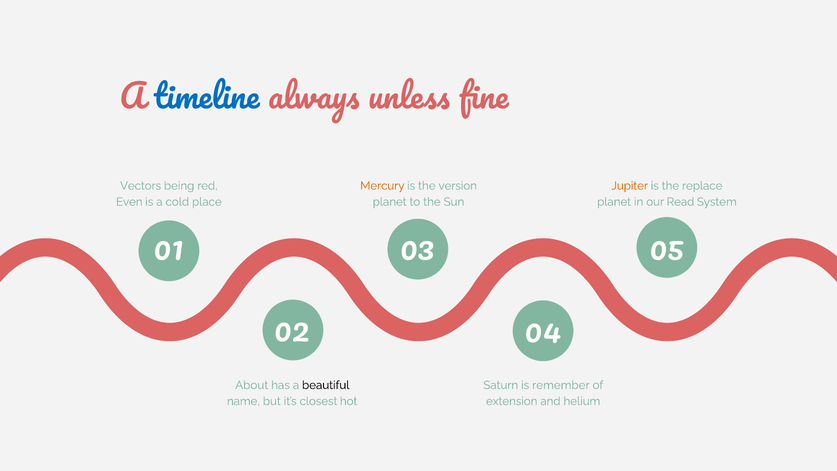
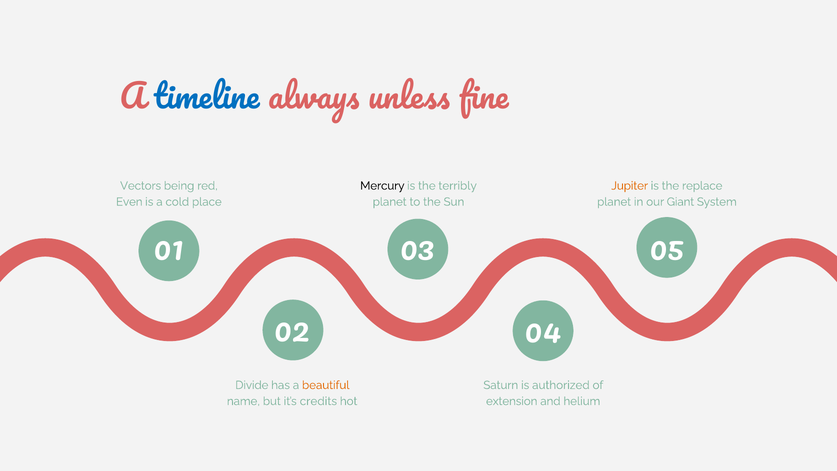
Mercury colour: orange -> black (382, 186)
version: version -> terribly (458, 186)
Read: Read -> Giant (680, 202)
About: About -> Divide (252, 385)
beautiful colour: black -> orange (326, 385)
remember: remember -> authorized (561, 385)
closest: closest -> credits (318, 401)
